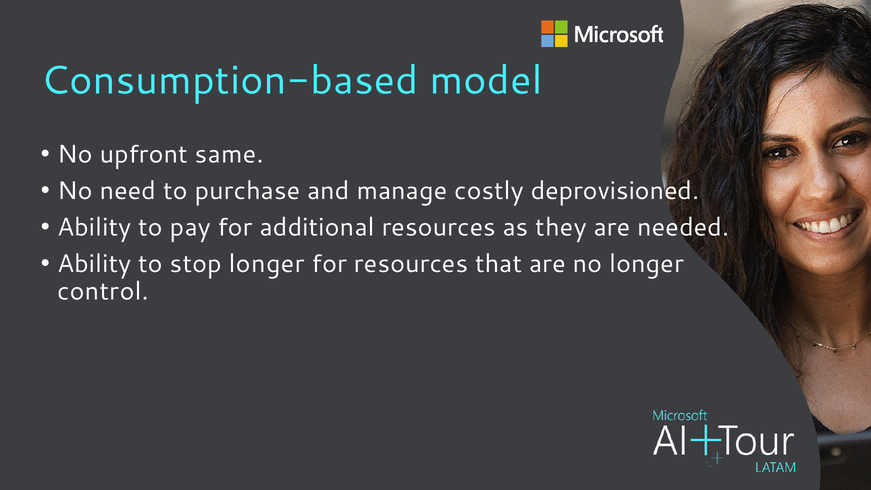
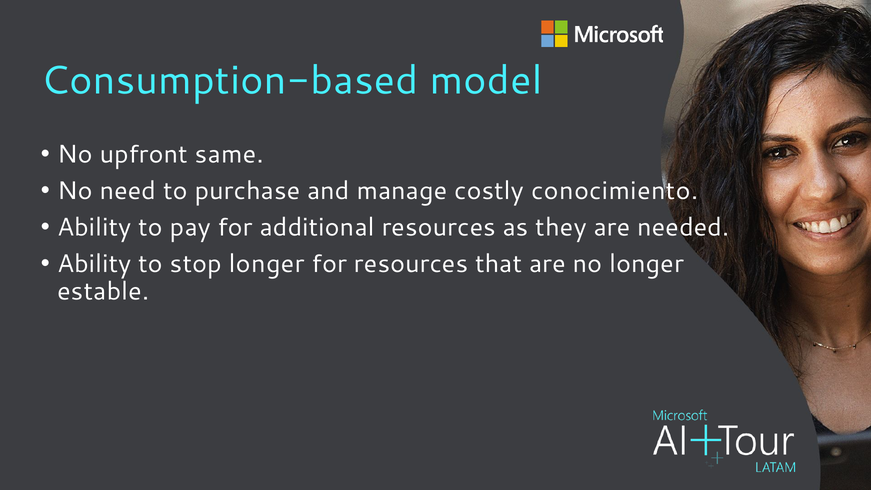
deprovisioned: deprovisioned -> conocimiento (615, 191)
control: control -> estable (103, 291)
